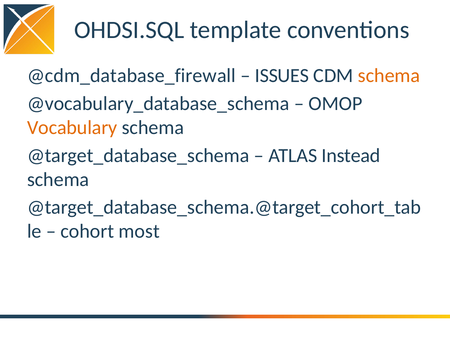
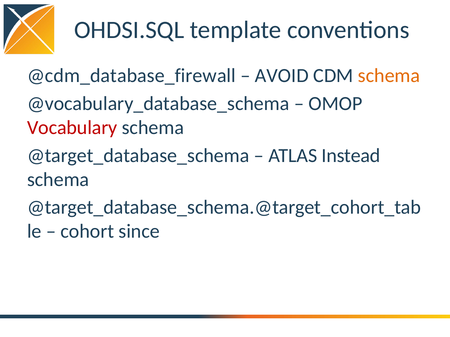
ISSUES: ISSUES -> AVOID (282, 76)
Vocabulary colour: orange -> red (72, 128)
most: most -> since (139, 232)
